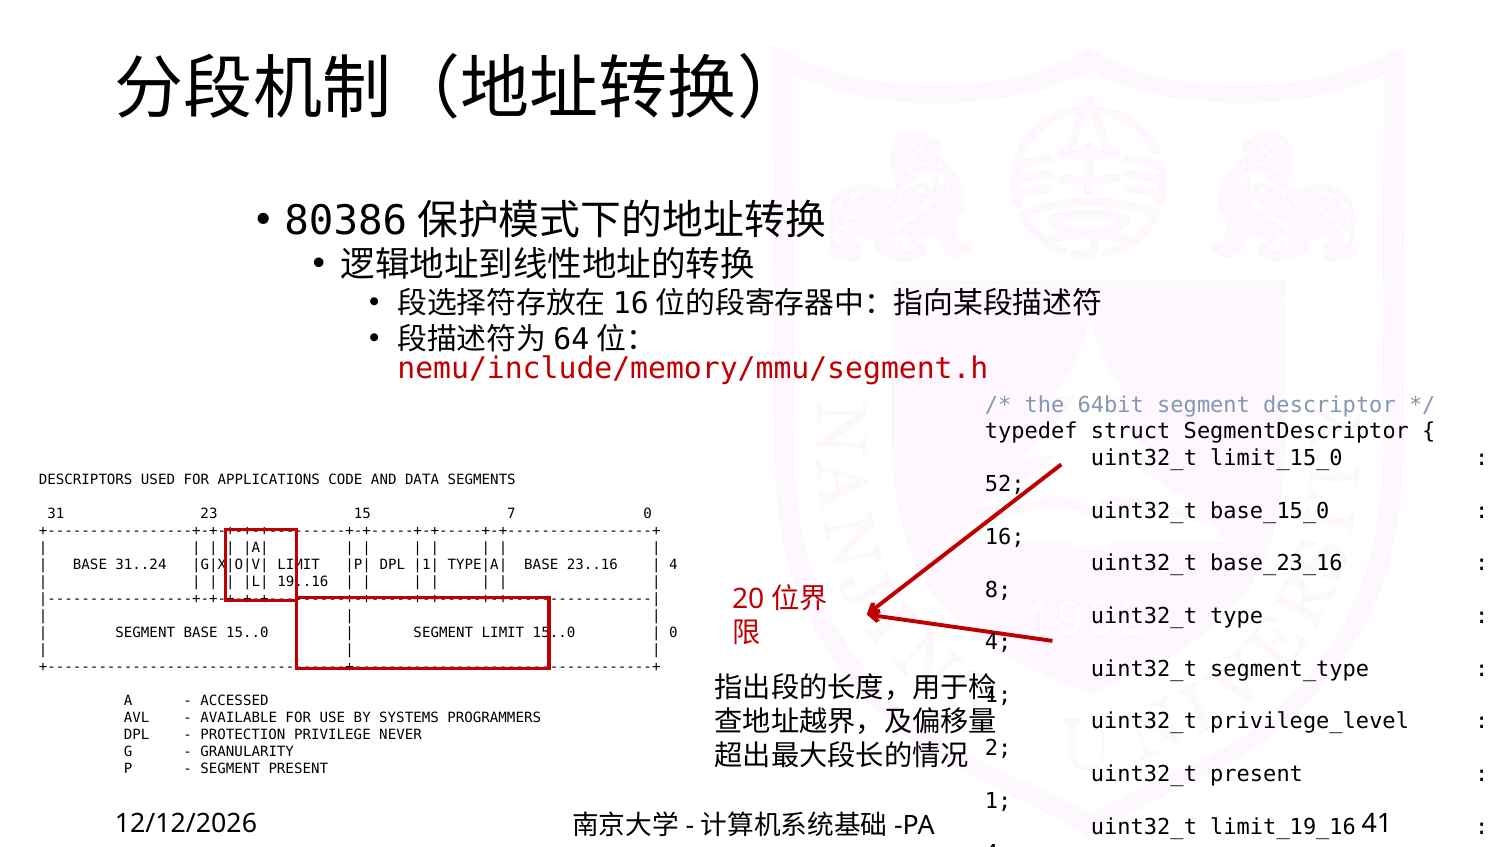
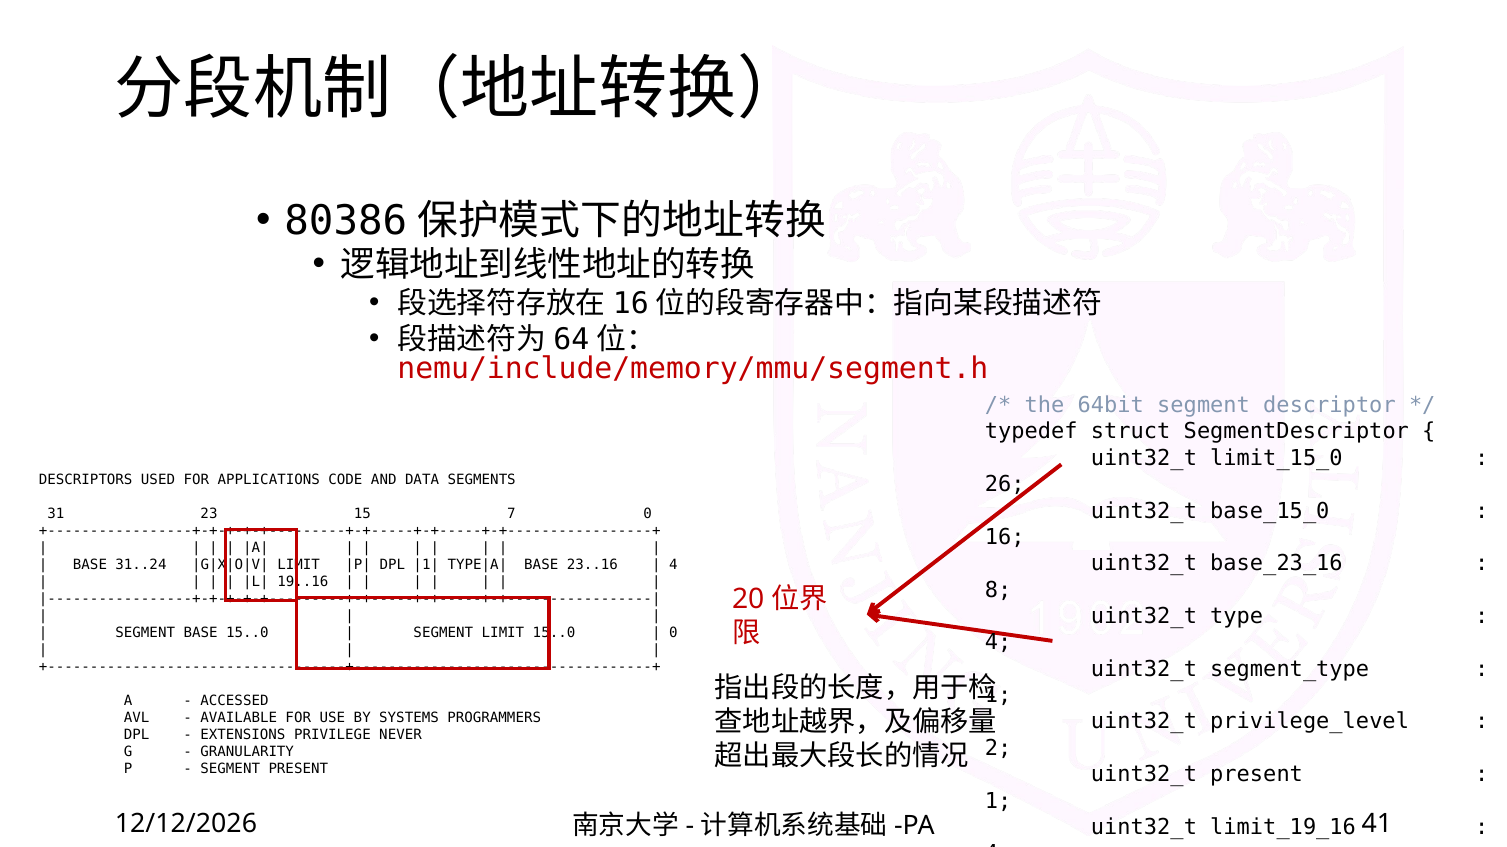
52: 52 -> 26 (1005, 485)
PROTECTION: PROTECTION -> EXTENSIONS (243, 735)
